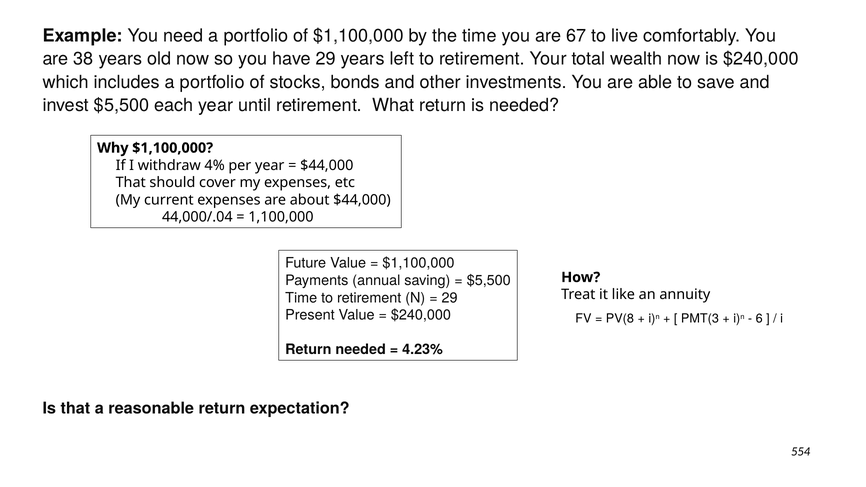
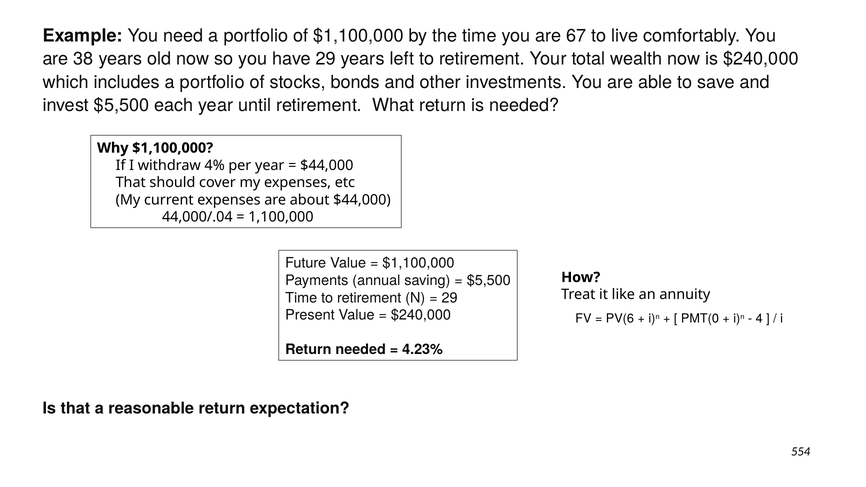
PV(8: PV(8 -> PV(6 (620, 319)
PMT(3: PMT(3 -> PMT(0 (700, 319)
6: 6 -> 4 (759, 319)
